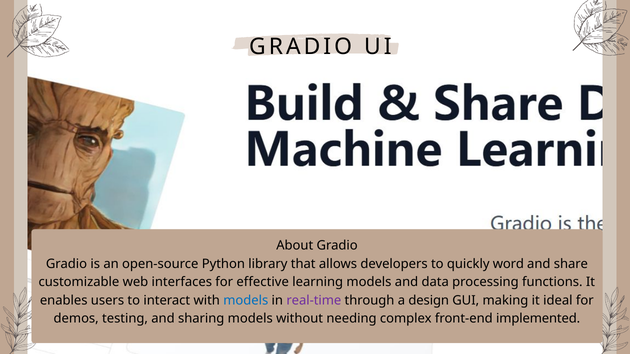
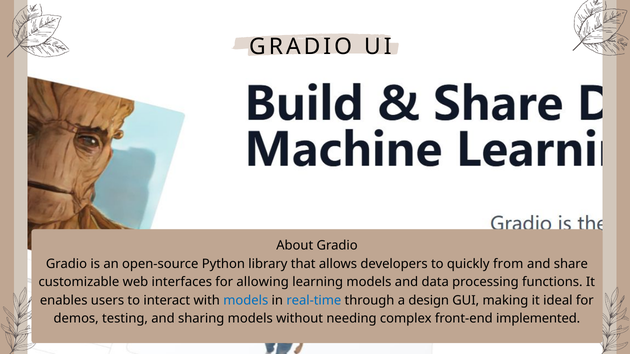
word: word -> from (508, 264)
effective: effective -> allowing (263, 282)
real-time colour: purple -> blue (314, 301)
